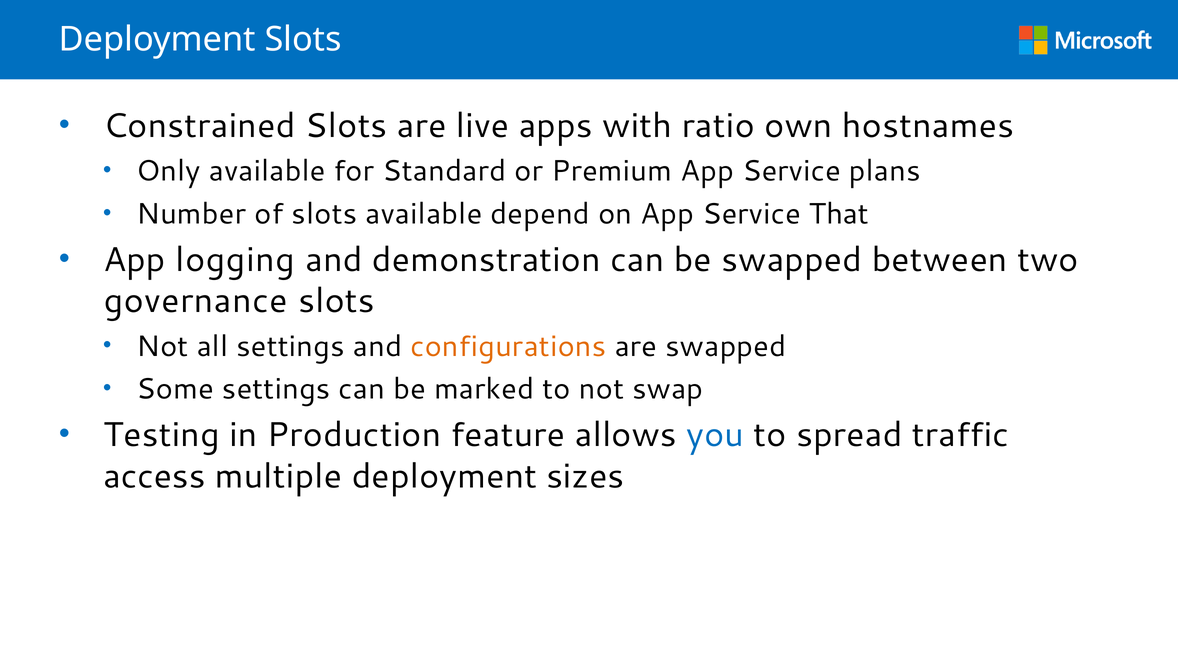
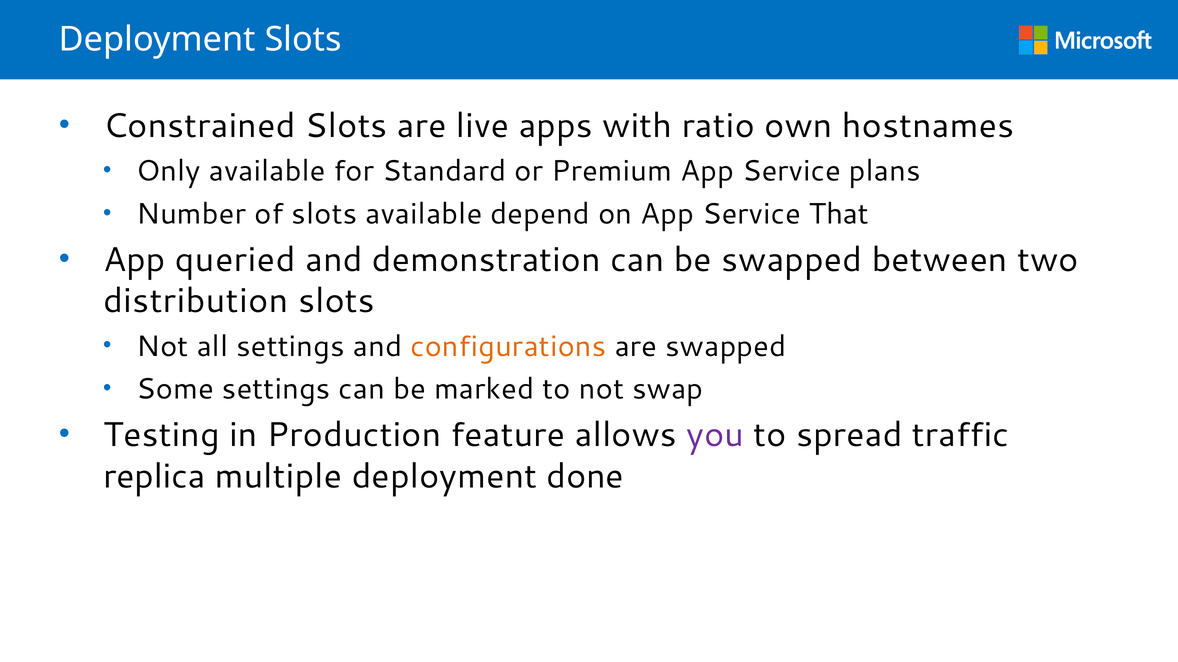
logging: logging -> queried (235, 260)
governance: governance -> distribution (196, 301)
you colour: blue -> purple (715, 435)
access: access -> replica (154, 477)
sizes: sizes -> done (585, 477)
